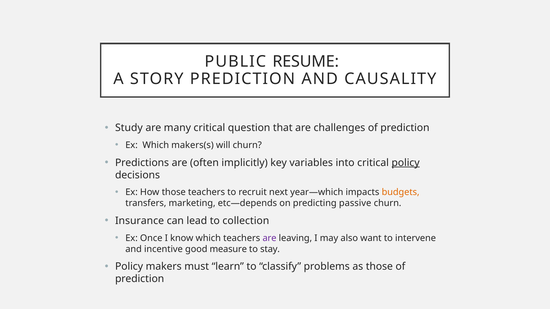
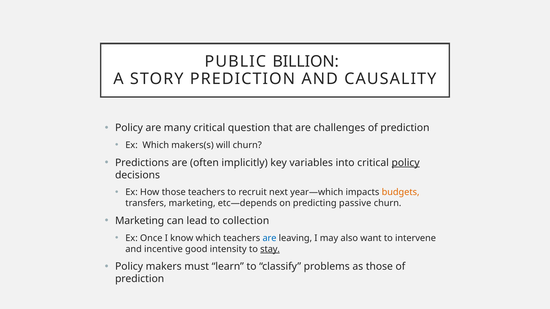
RESUME: RESUME -> BILLION (306, 62)
Study: Study -> Policy (129, 128)
Insurance: Insurance -> Marketing (140, 221)
are colour: purple -> blue (269, 238)
measure: measure -> intensity (228, 249)
stay underline: none -> present (270, 249)
